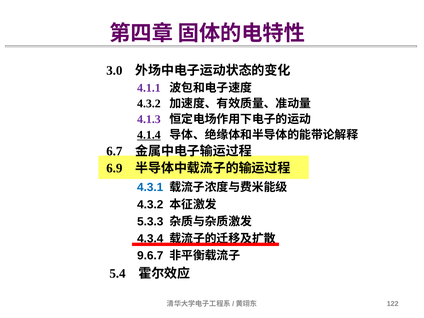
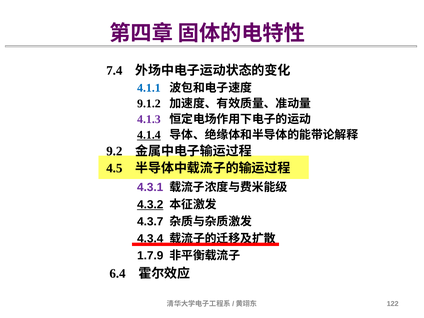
3.0: 3.0 -> 7.4 (114, 70)
4.1.1 colour: purple -> blue (149, 88)
4.3.2: 4.3.2 -> 9.1.2 (149, 104)
6.7: 6.7 -> 9.2 (114, 151)
6.9: 6.9 -> 4.5 (114, 168)
4.3.1 colour: blue -> purple (150, 187)
4.3.2 underline: none -> present (150, 205)
5.3.3: 5.3.3 -> 4.3.7 (150, 222)
9.6.7: 9.6.7 -> 1.7.9 (150, 255)
5.4: 5.4 -> 6.4 (118, 273)
